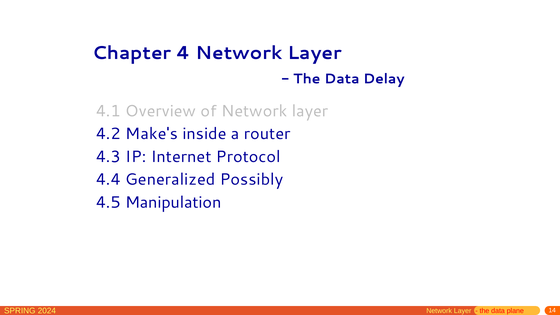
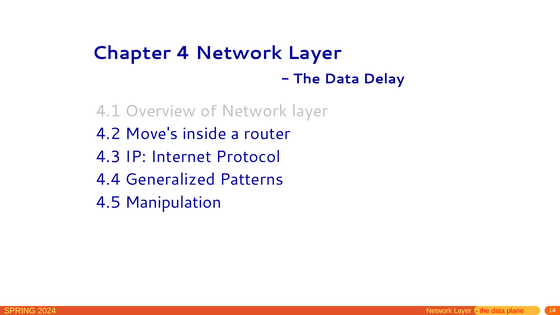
Make's: Make's -> Move's (152, 134)
Possibly: Possibly -> Patterns (252, 179)
